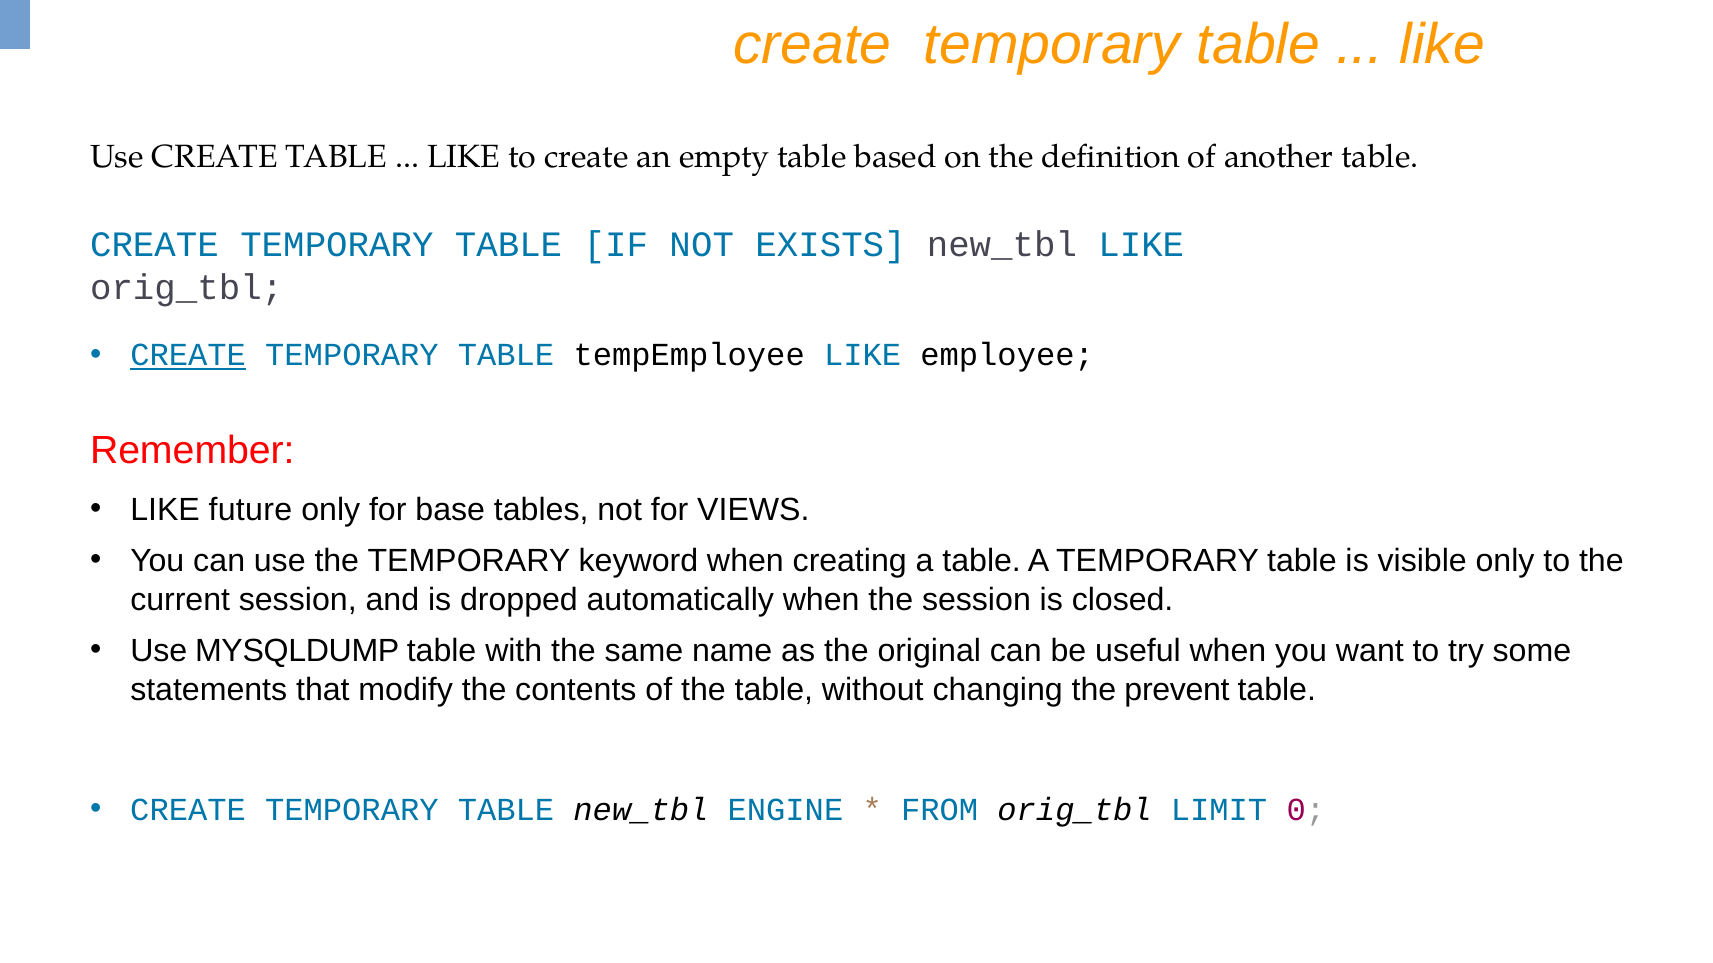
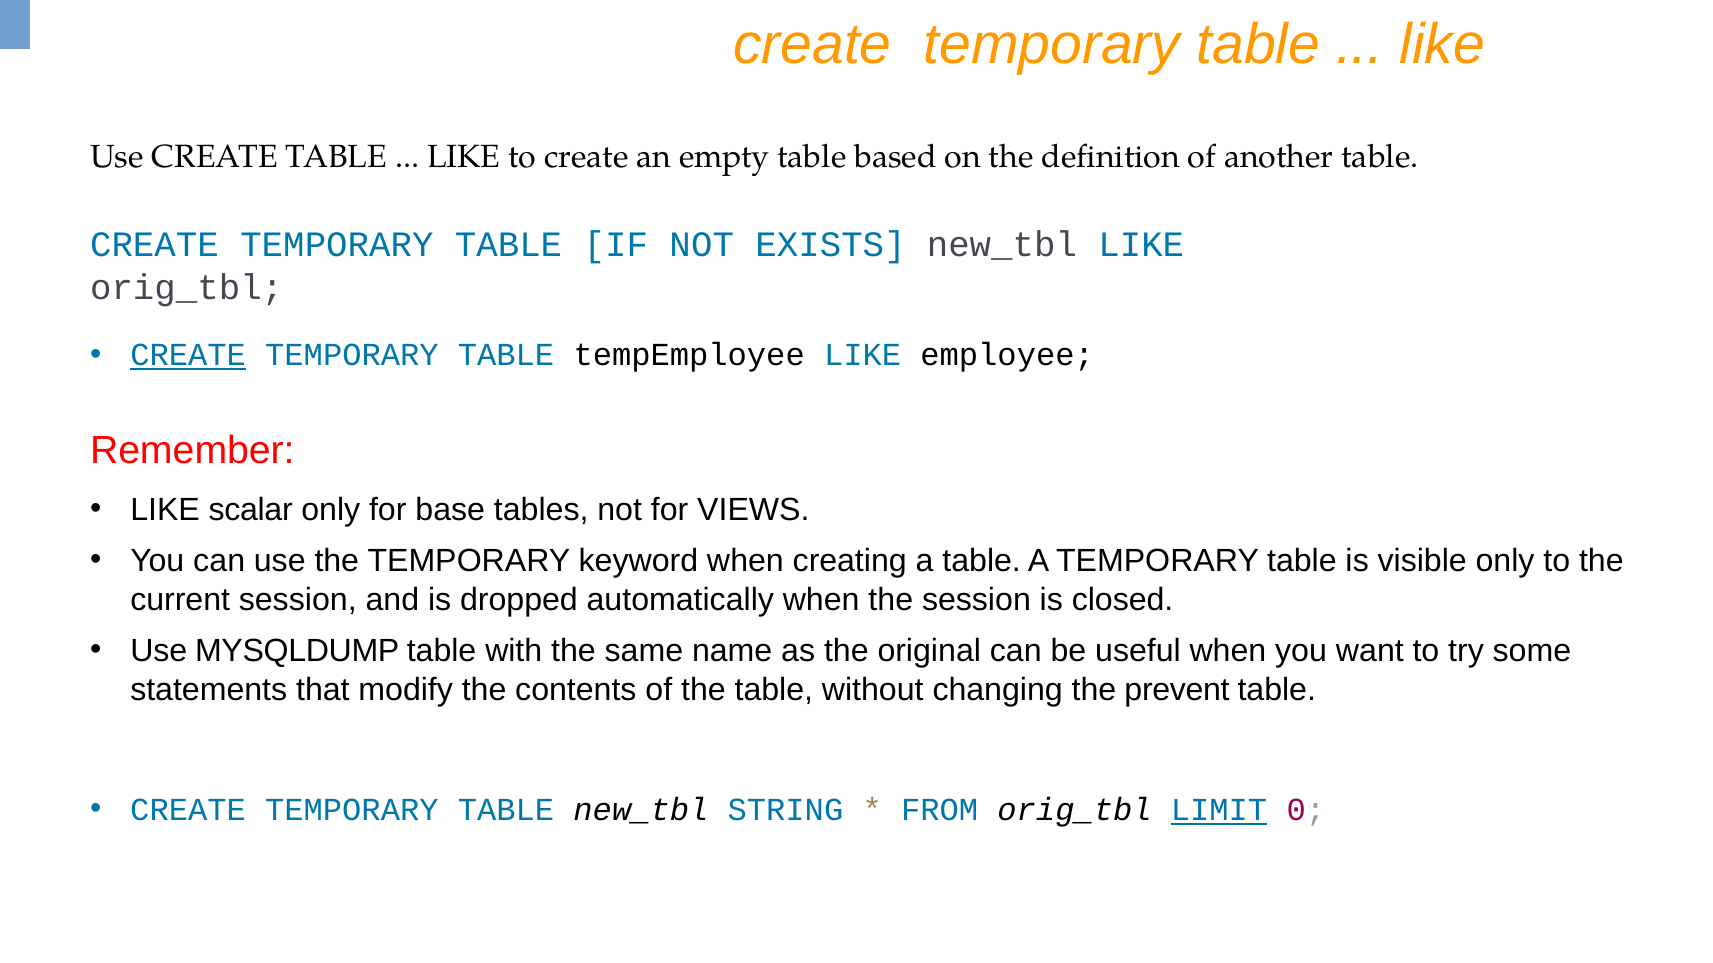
future: future -> scalar (251, 510)
ENGINE: ENGINE -> STRING (785, 810)
LIMIT underline: none -> present (1219, 810)
